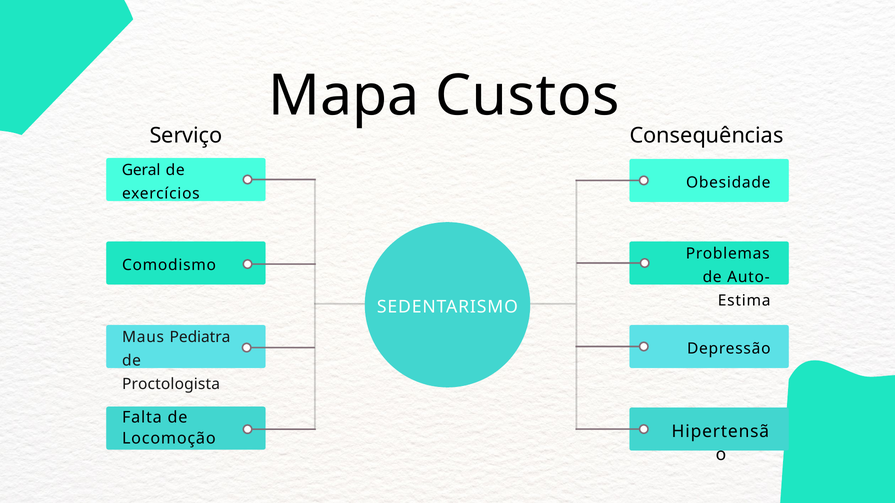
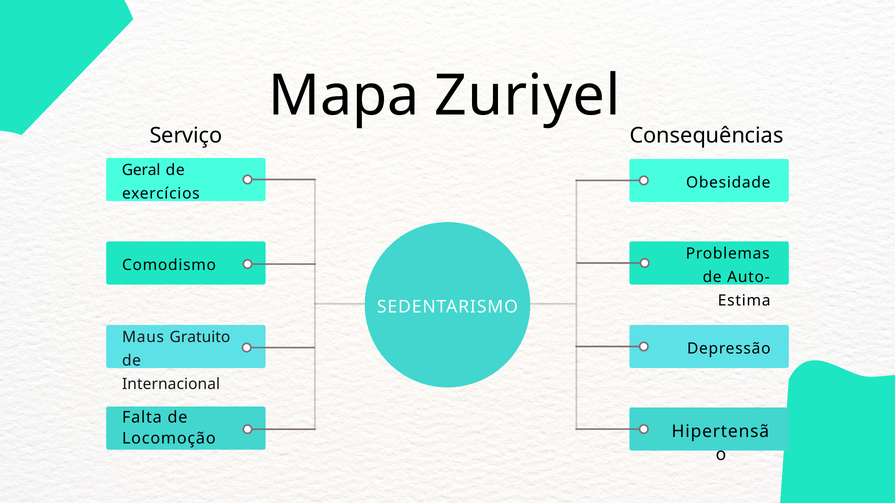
Custos: Custos -> Zuriyel (527, 96)
Pediatra: Pediatra -> Gratuito (200, 338)
Proctologista: Proctologista -> Internacional (171, 384)
